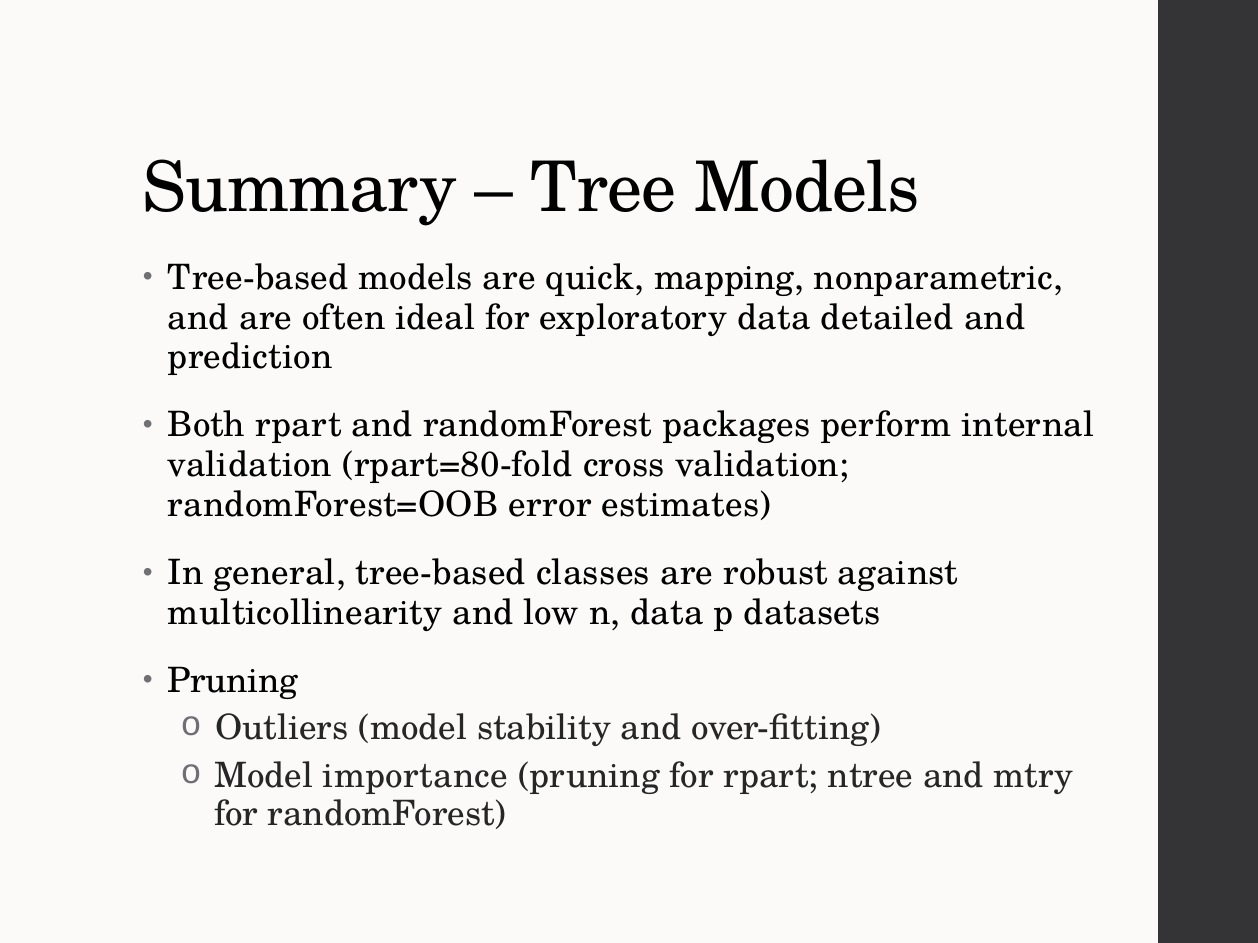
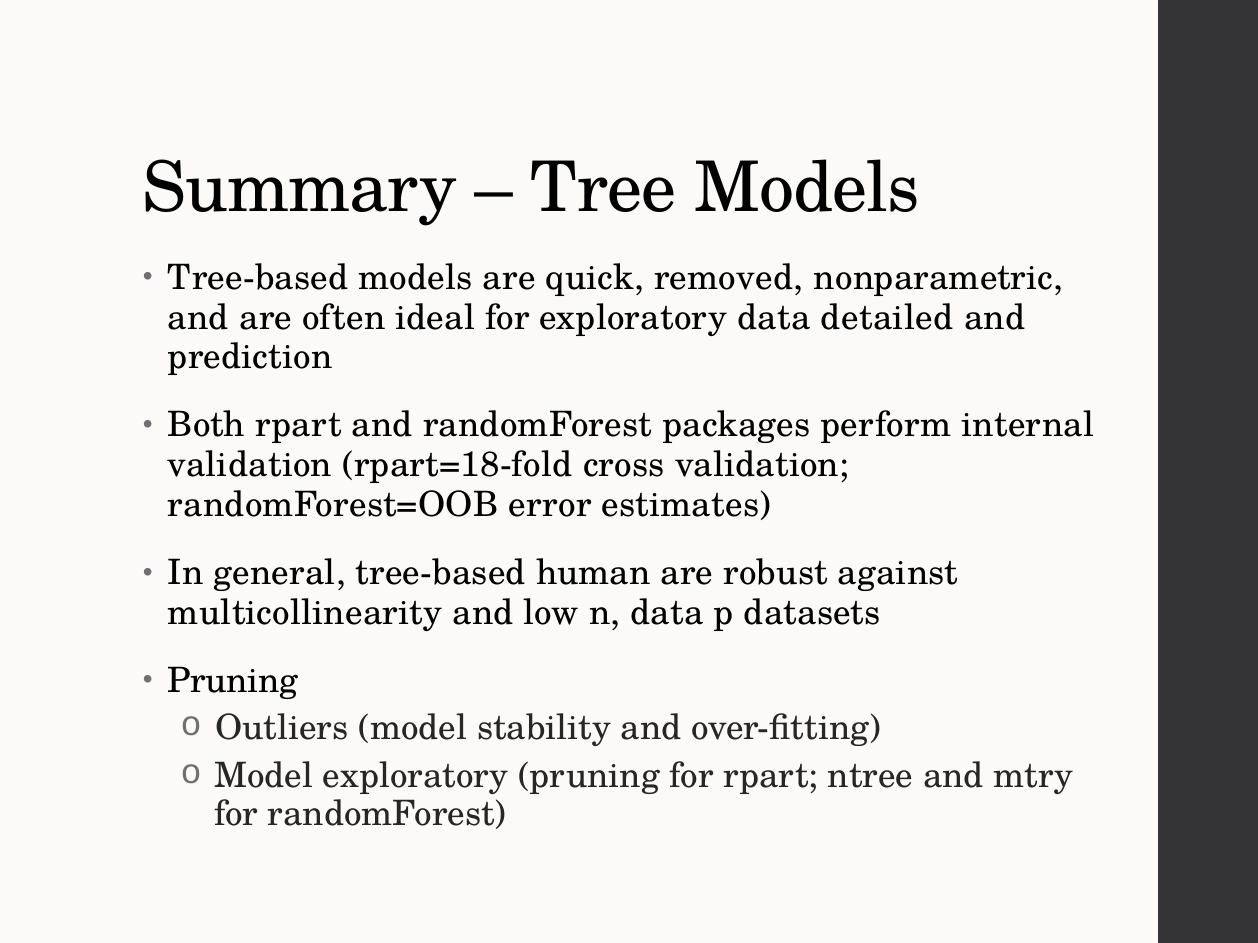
mapping: mapping -> removed (729, 278)
rpart=80-fold: rpart=80-fold -> rpart=18-fold (458, 465)
classes: classes -> human (593, 573)
Model importance: importance -> exploratory (416, 776)
